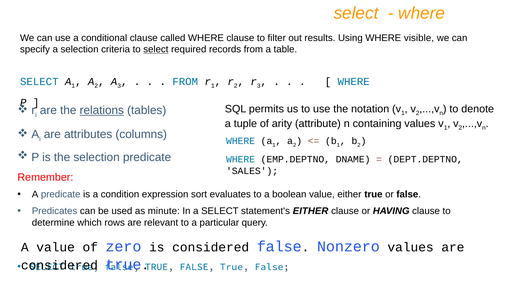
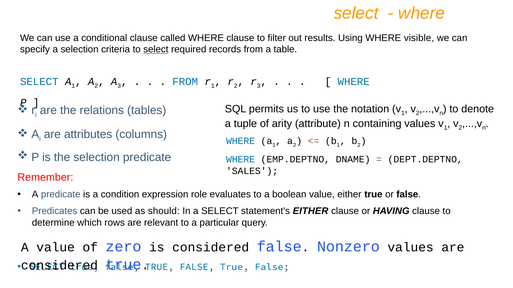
relations underline: present -> none (102, 111)
sort: sort -> role (199, 195)
minute: minute -> should (164, 211)
